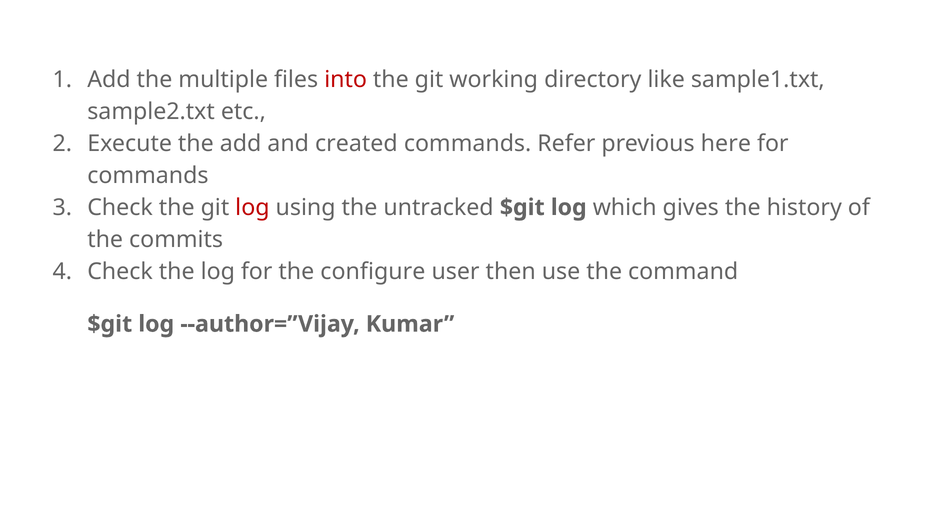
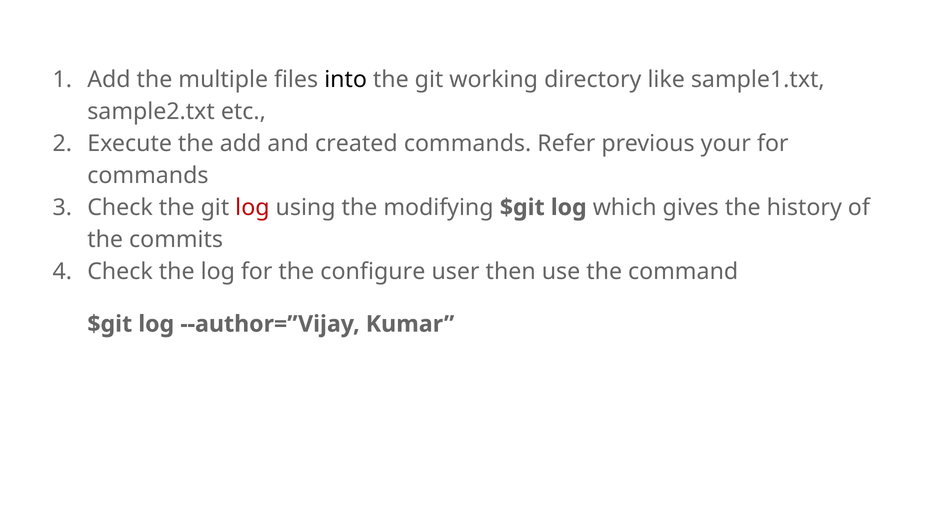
into colour: red -> black (346, 79)
here: here -> your (726, 143)
untracked: untracked -> modifying (438, 207)
